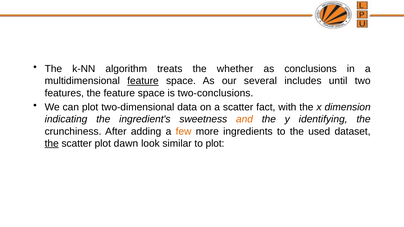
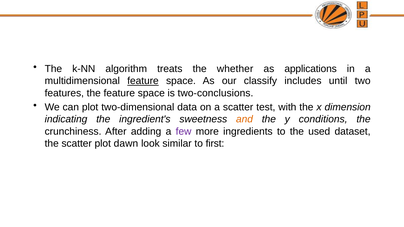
conclusions: conclusions -> applications (311, 69)
several: several -> classify (260, 81)
fact: fact -> test (266, 107)
identifying: identifying -> conditions (323, 119)
few colour: orange -> purple (184, 131)
the underline: present -> none (52, 144)
to plot: plot -> first (215, 144)
